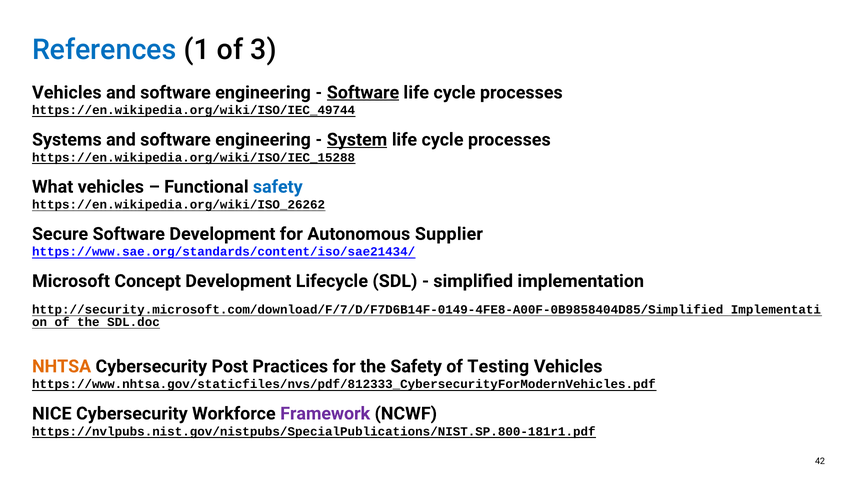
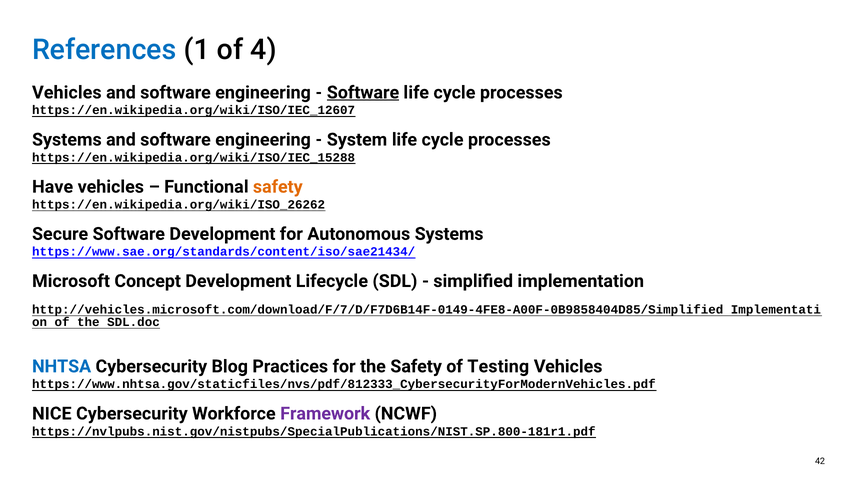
3: 3 -> 4 (264, 50)
https://en.wikipedia.org/wiki/ISO/IEC_49744: https://en.wikipedia.org/wiki/ISO/IEC_49744 -> https://en.wikipedia.org/wiki/ISO/IEC_12607 (194, 110)
System underline: present -> none (357, 140)
What: What -> Have (53, 187)
safety colour: blue -> orange (278, 187)
Autonomous Supplier: Supplier -> Systems (449, 234)
http://security.microsoft.com/download/F/7/D/F7D6B14F-0149-4FE8-A00F-0B9858404D85/Simplified: http://security.microsoft.com/download/F/7/D/F7D6B14F-0149-4FE8-A00F-0B9858404D85/Simplified -> http://vehicles.microsoft.com/download/F/7/D/F7D6B14F-0149-4FE8-A00F-0B9858404D85/Simplified (378, 310)
NHTSA colour: orange -> blue (62, 367)
Post: Post -> Blog (230, 367)
